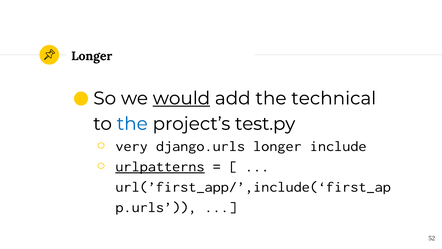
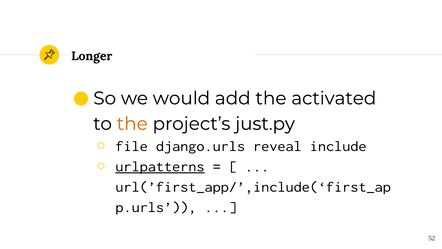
would underline: present -> none (181, 98)
technical: technical -> activated (334, 98)
the colour: blue -> orange (132, 124)
test.py: test.py -> just.py (265, 124)
very: very -> file (132, 146)
django.urls longer: longer -> reveal (277, 146)
